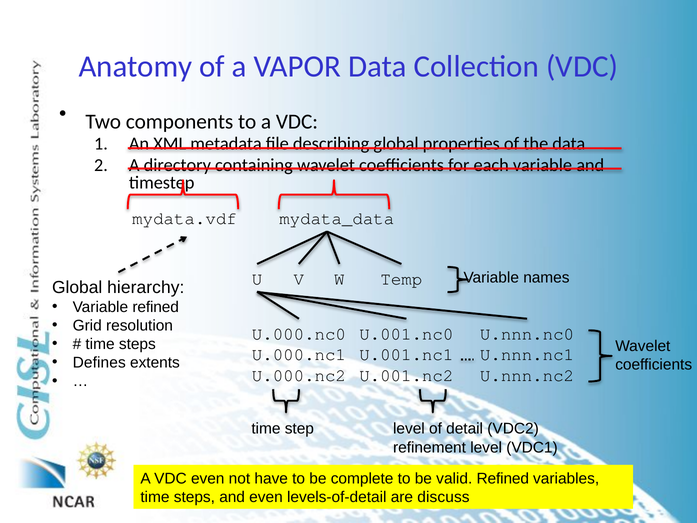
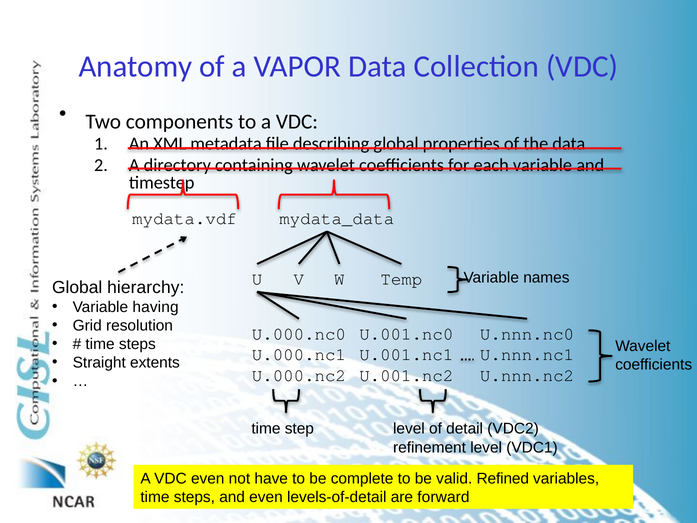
Variable refined: refined -> having (156, 307)
Defines: Defines -> Straight (99, 363)
discuss: discuss -> forward (443, 497)
